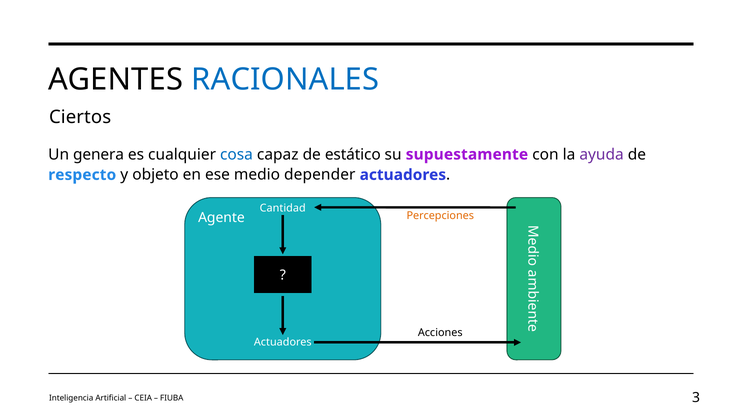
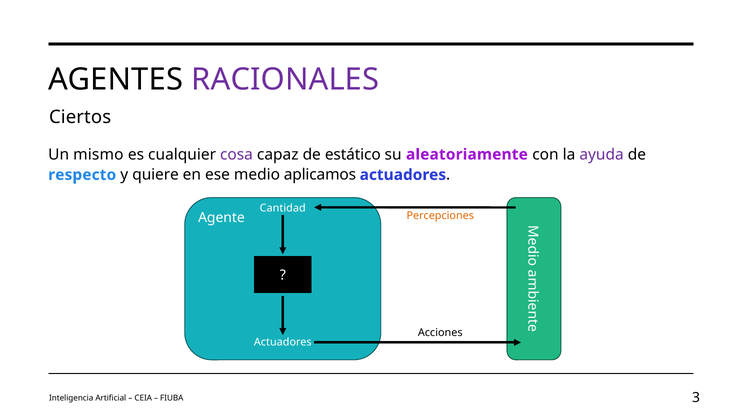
RACIONALES colour: blue -> purple (285, 80)
genera: genera -> mismo (98, 155)
cosa colour: blue -> purple (236, 155)
supuestamente: supuestamente -> aleatoriamente (467, 155)
objeto: objeto -> quiere (156, 175)
depender: depender -> aplicamos (320, 175)
